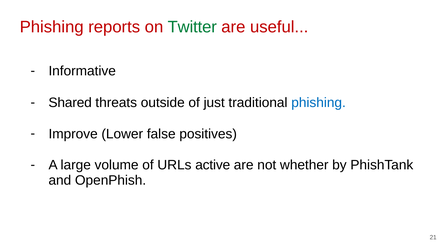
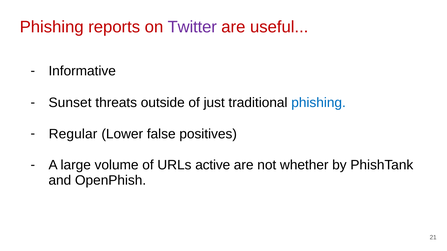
Twitter colour: green -> purple (192, 27)
Shared: Shared -> Sunset (70, 103)
Improve: Improve -> Regular (73, 134)
